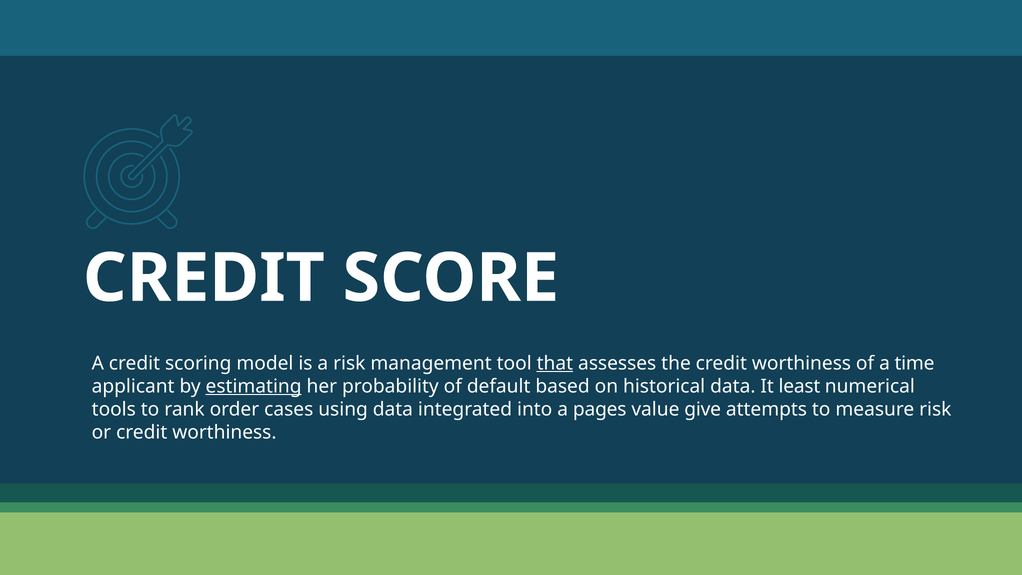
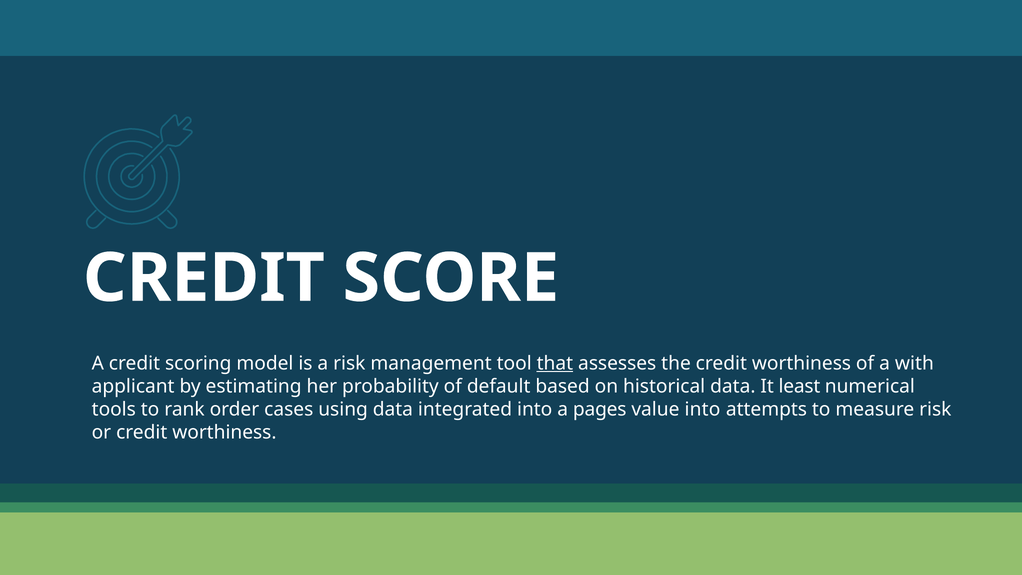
time: time -> with (914, 363)
estimating underline: present -> none (254, 386)
value give: give -> into (703, 409)
